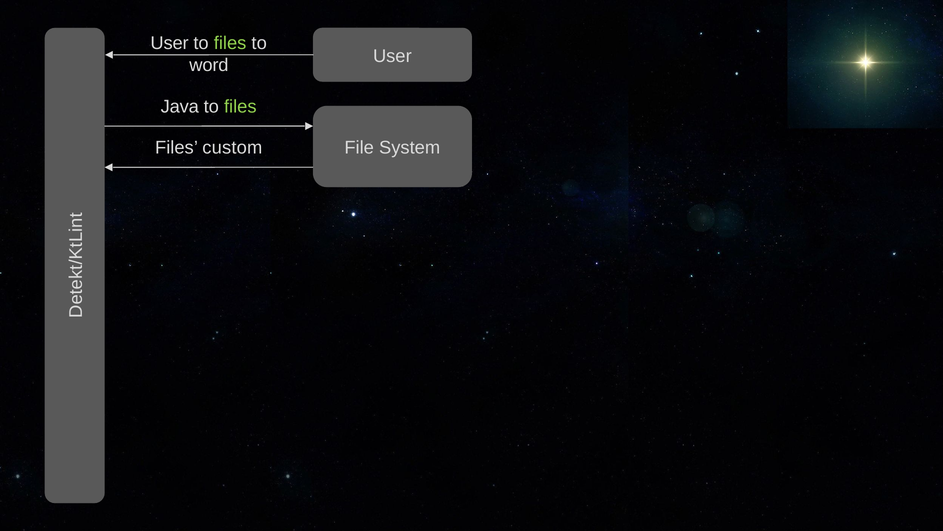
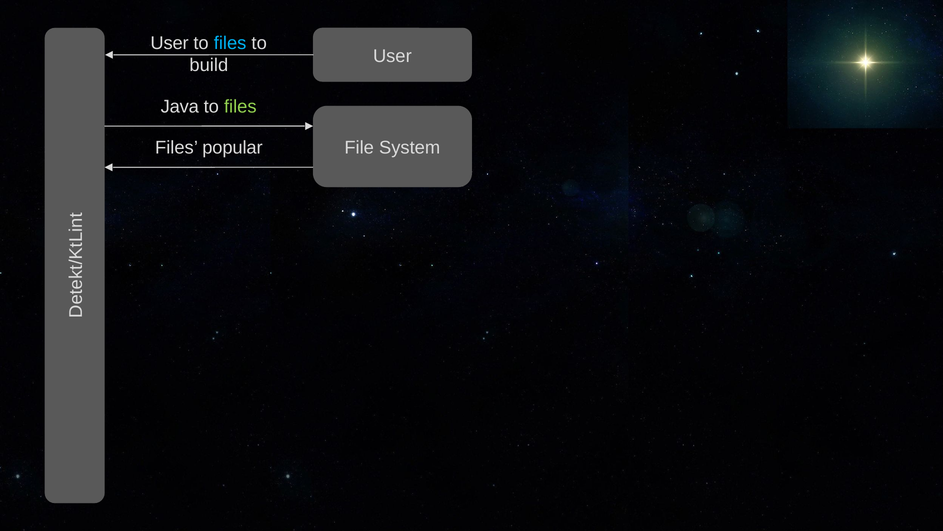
files colour: light green -> light blue (230, 43)
word: word -> build (209, 65)
custom: custom -> popular (232, 148)
